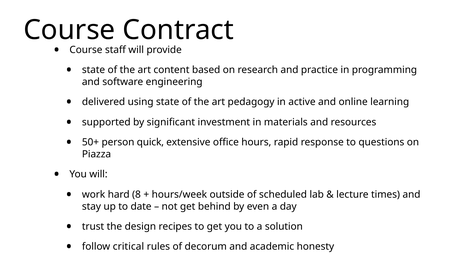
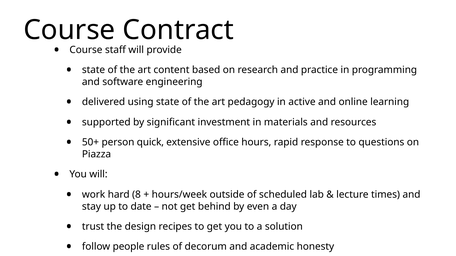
critical: critical -> people (129, 247)
